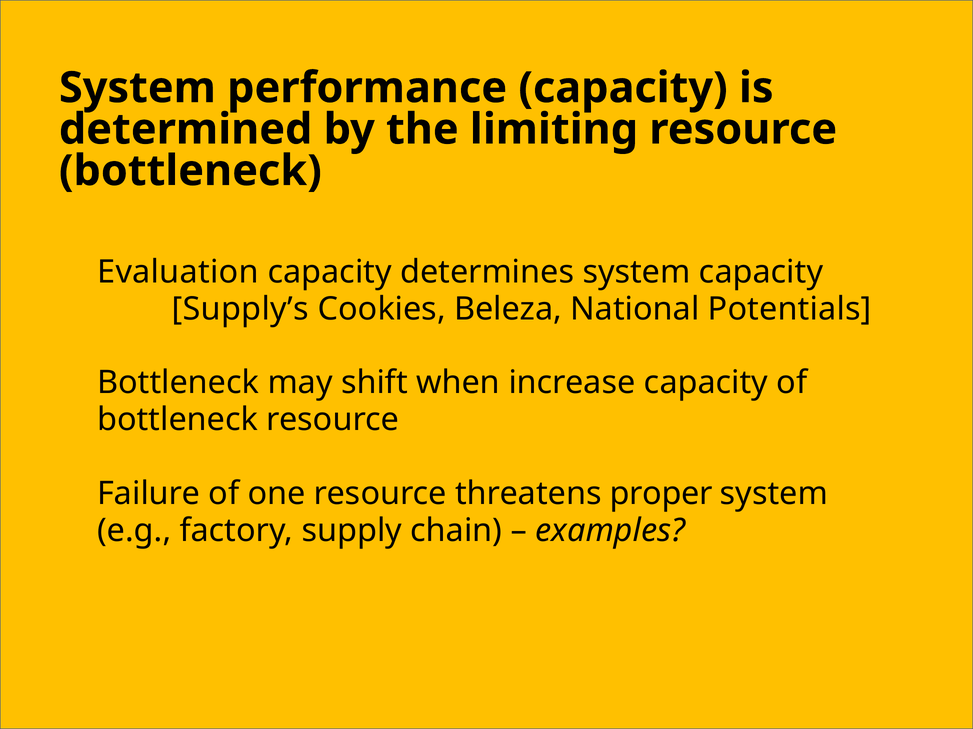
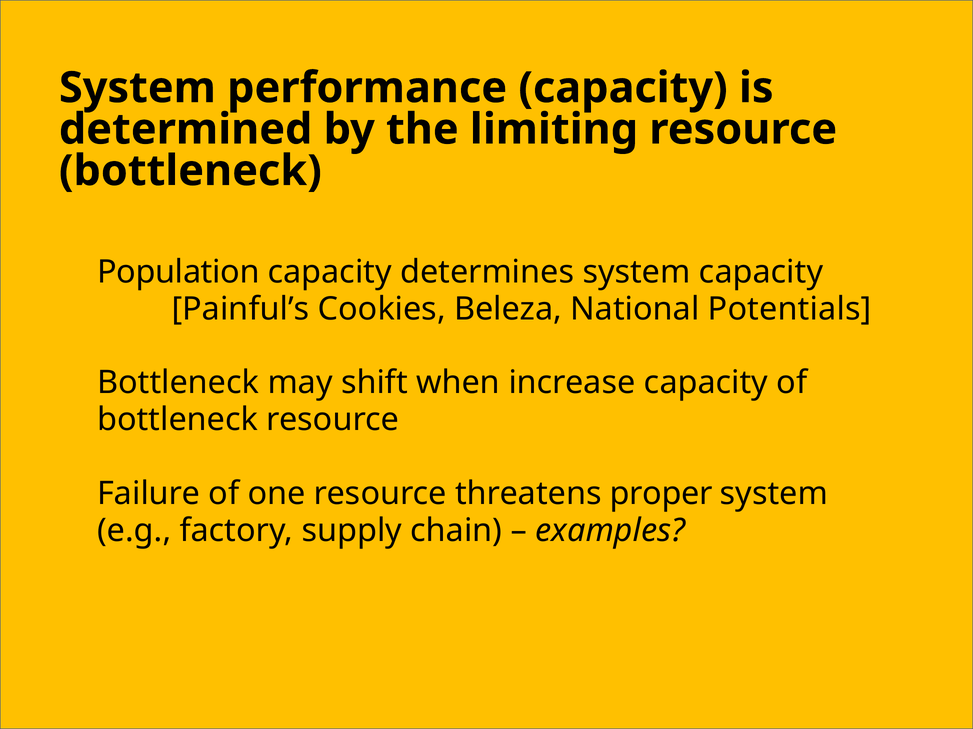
Evaluation: Evaluation -> Population (178, 272)
Supply’s: Supply’s -> Painful’s (240, 309)
